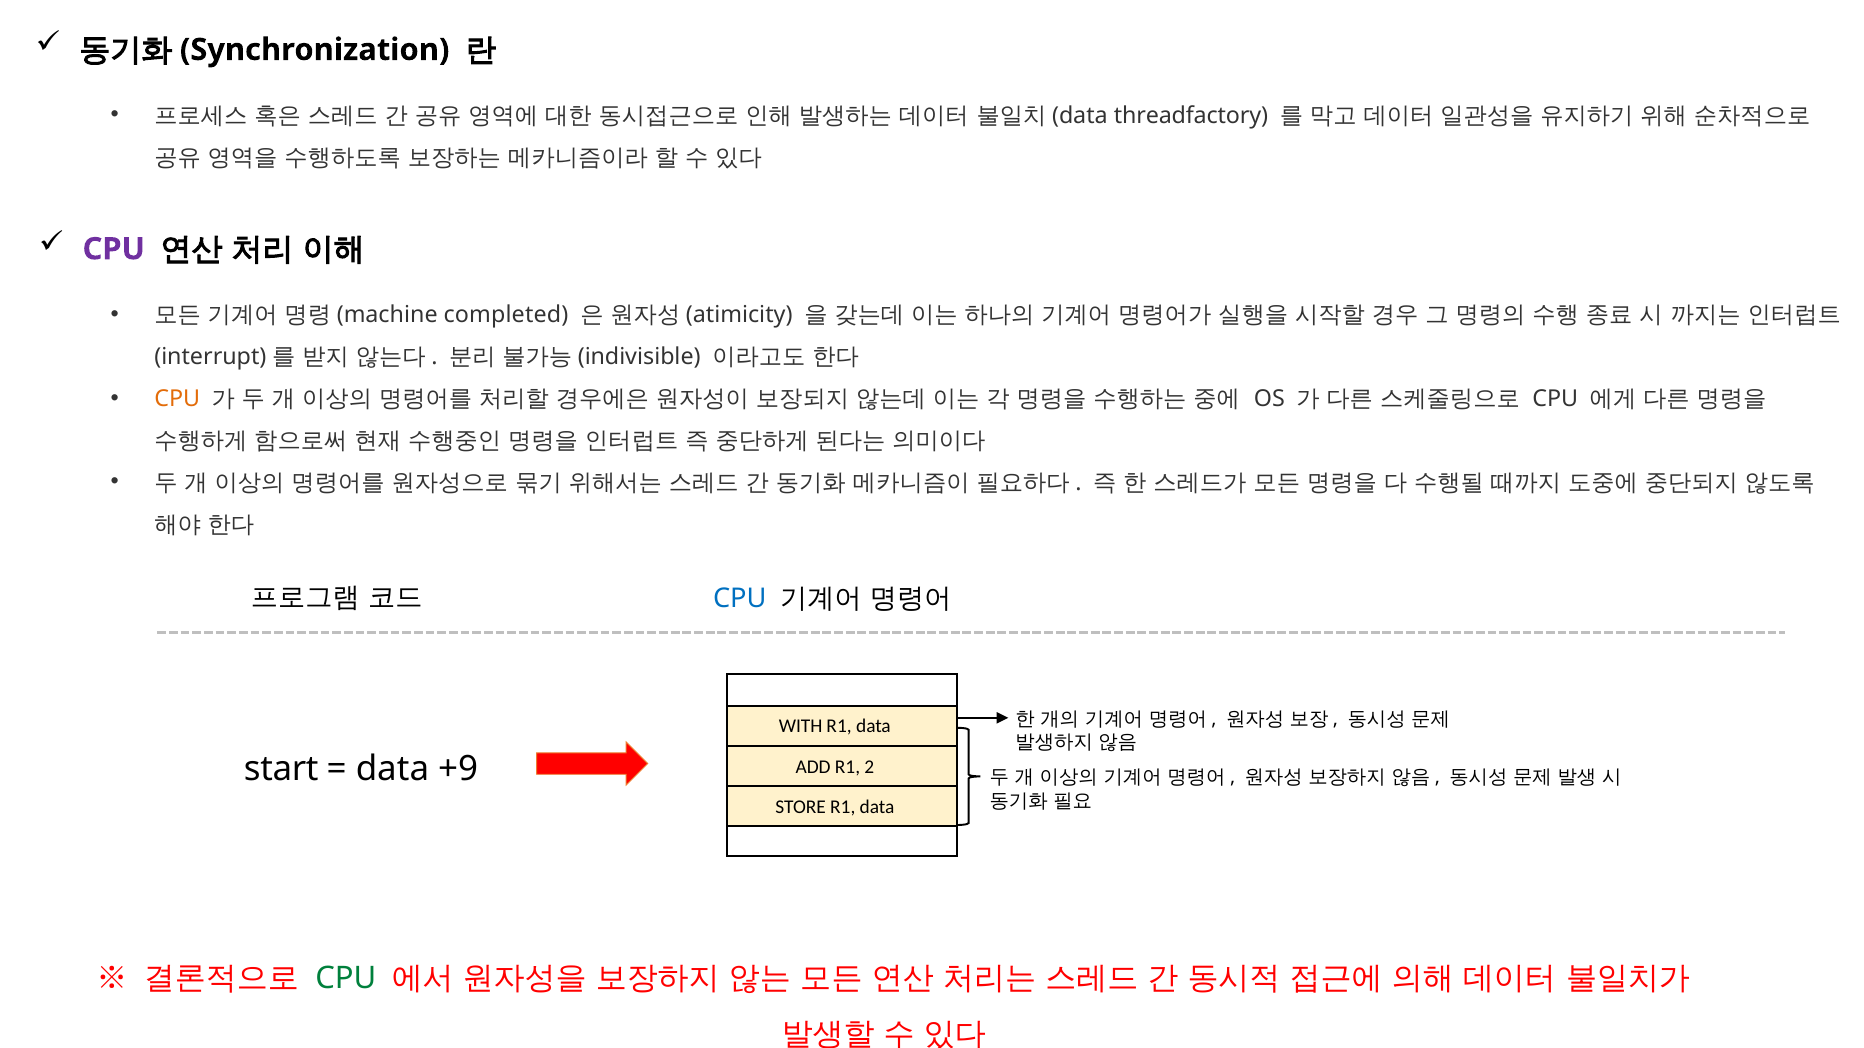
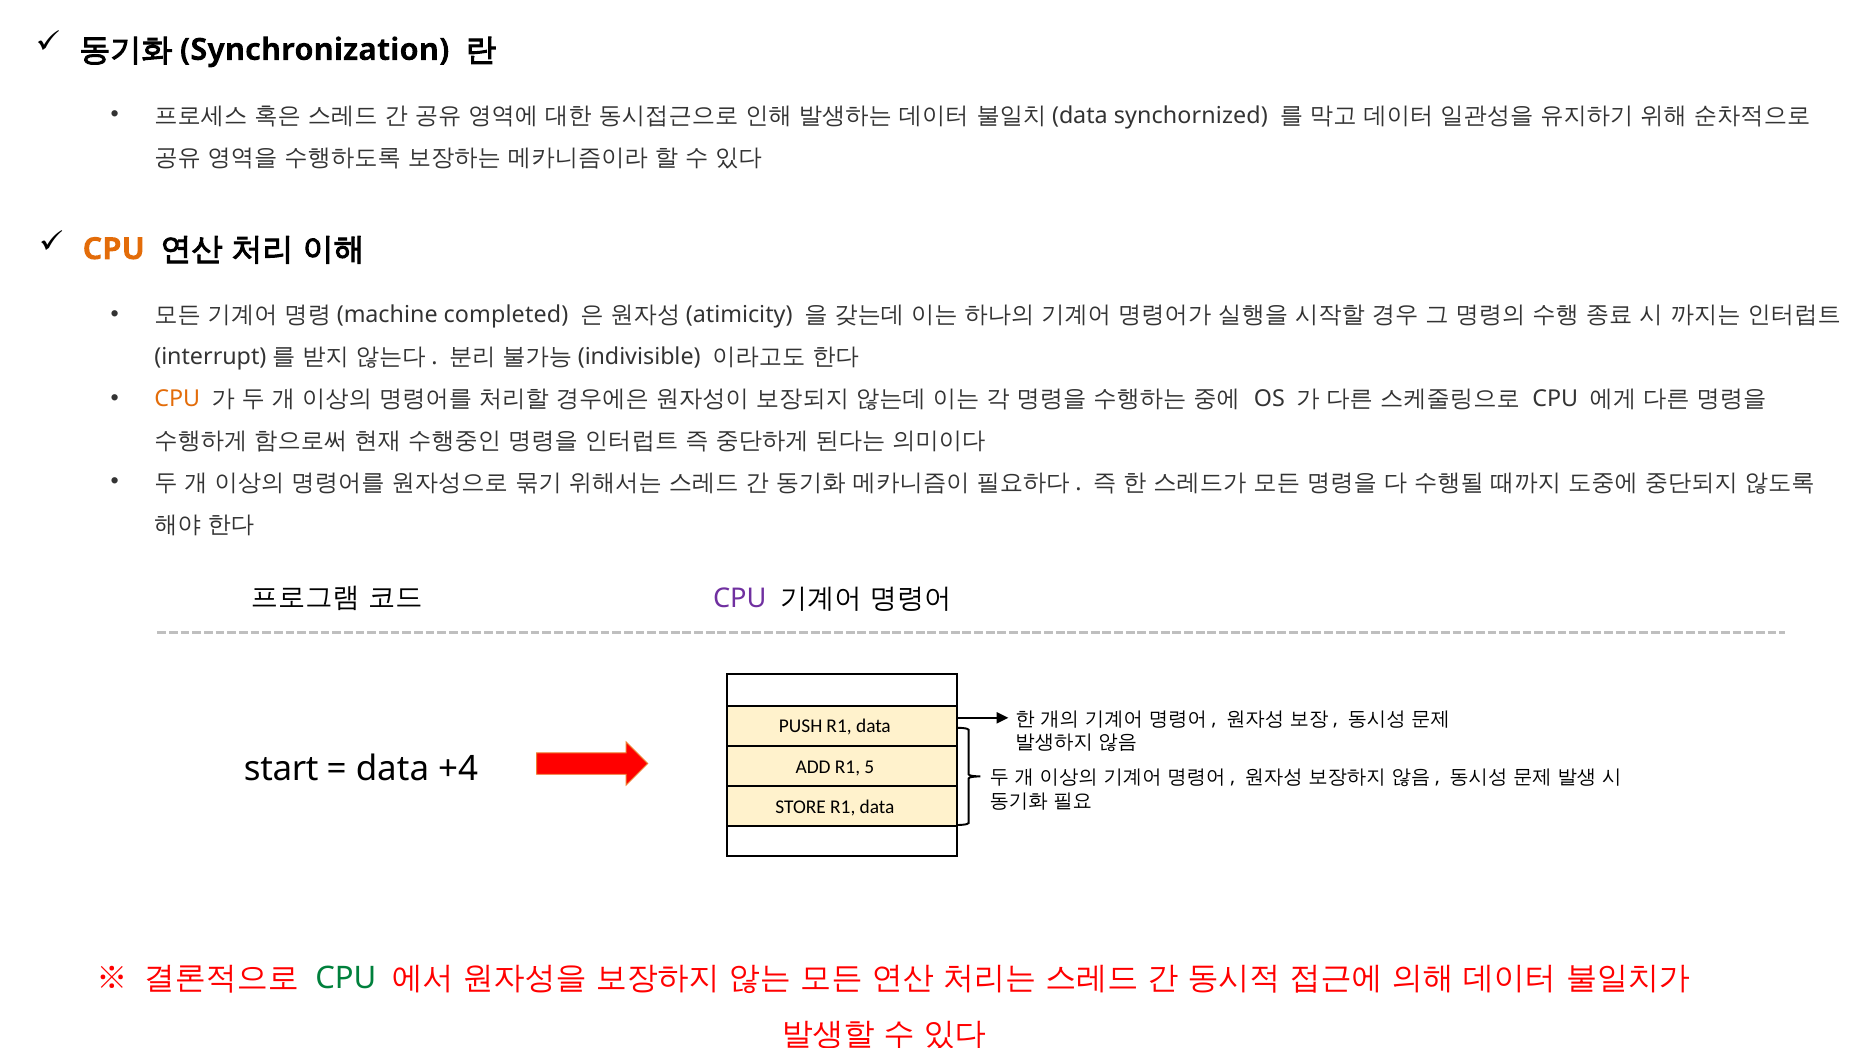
threadfactory: threadfactory -> synchornized (1191, 116)
CPU colour: purple -> orange (114, 249)
CPU colour: blue -> purple (740, 599)
WITH: WITH -> PUSH (801, 727)
+9: +9 -> +4 (458, 769)
2: 2 -> 5 (869, 768)
